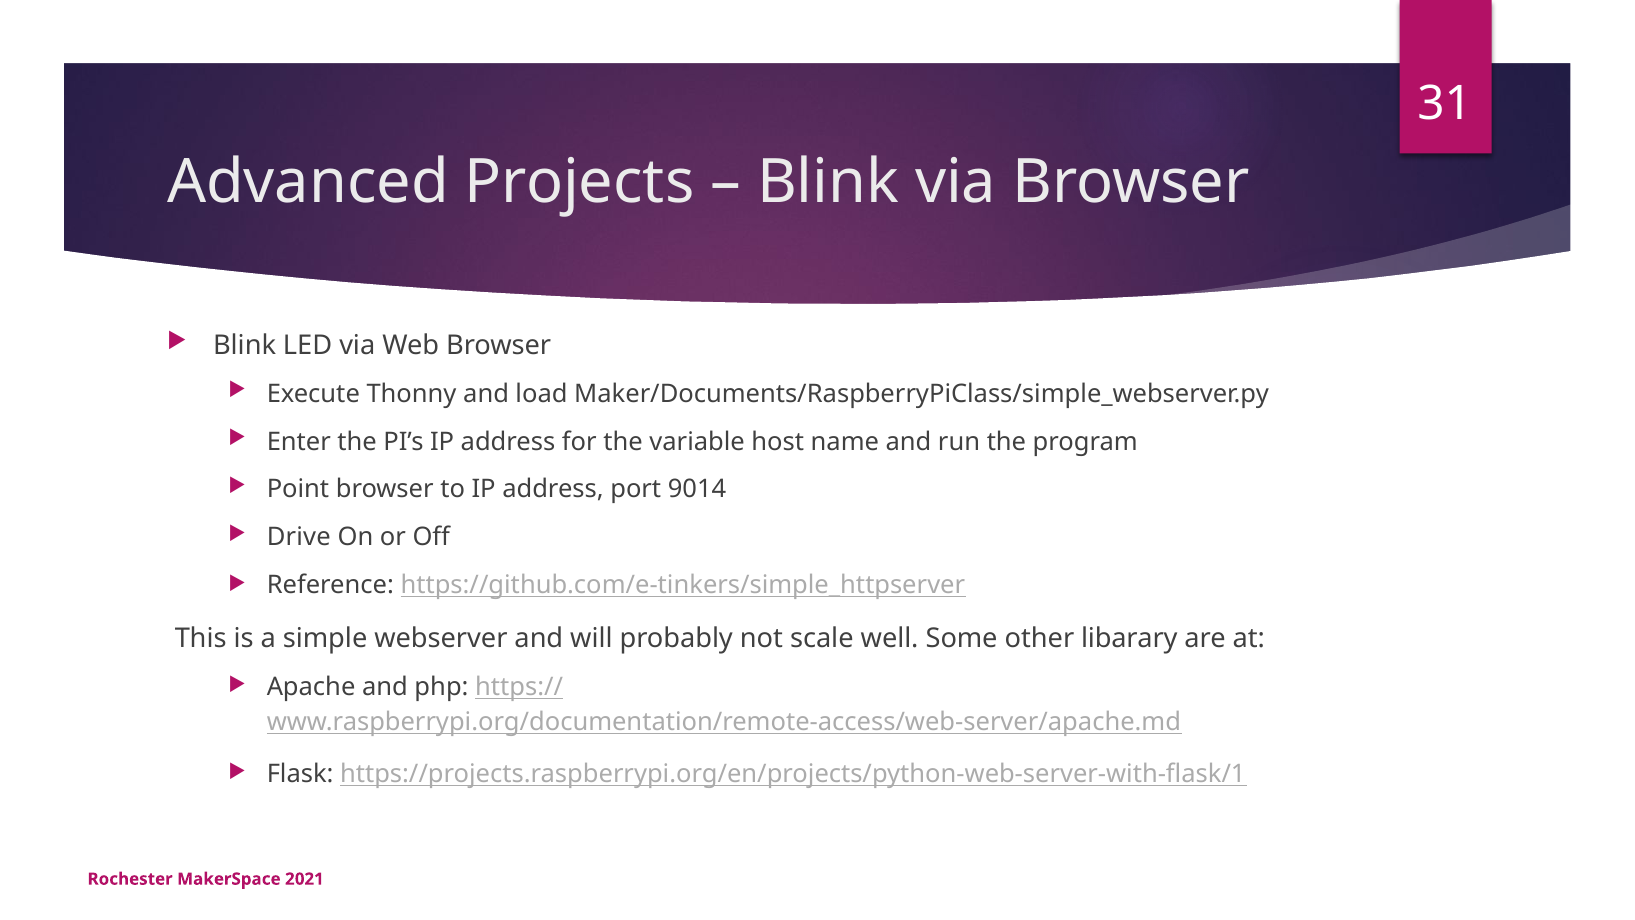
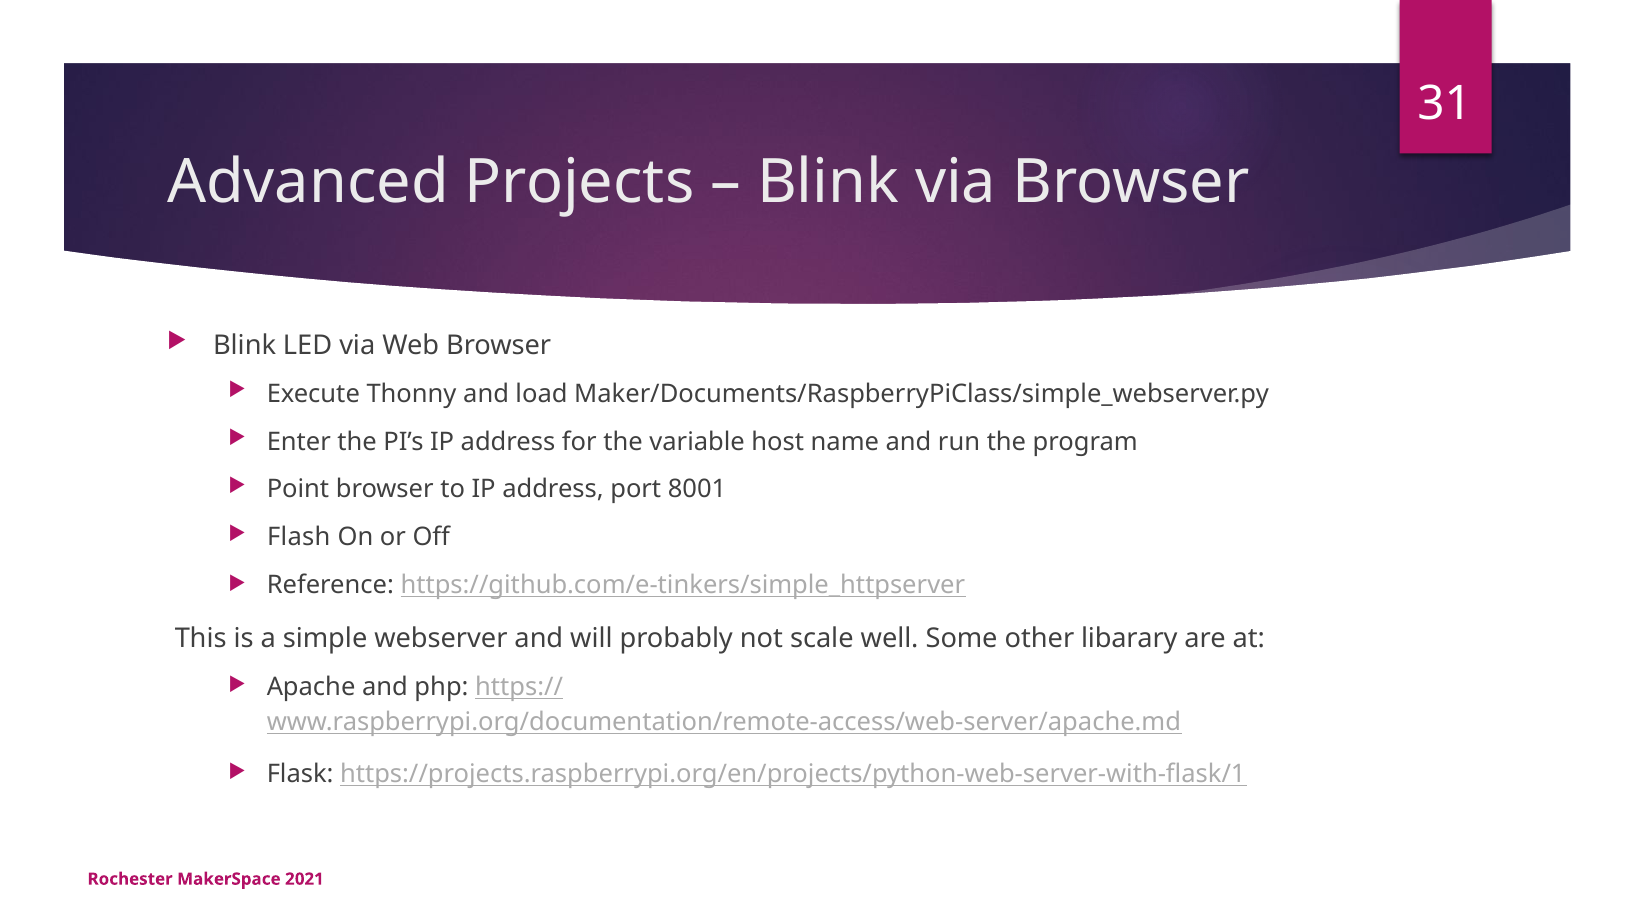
9014: 9014 -> 8001 (697, 489)
Drive: Drive -> Flash (299, 537)
